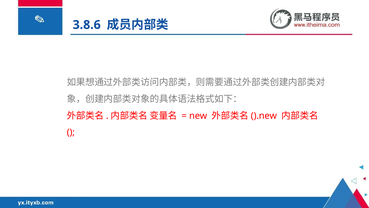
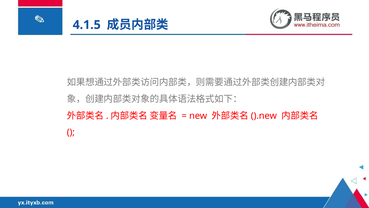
3.8.6: 3.8.6 -> 4.1.5 (87, 25)
